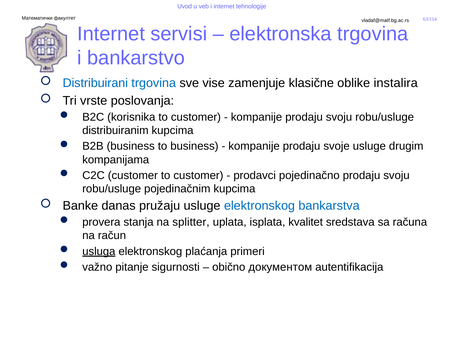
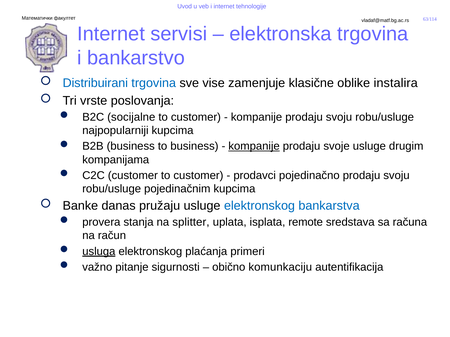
korisnika: korisnika -> socijalne (131, 117)
distribuiranim: distribuiranim -> najpopularniji (115, 131)
kompanije underline: none -> present (254, 146)
kvalitet: kvalitet -> remote (306, 222)
документом: документом -> komunkaciju (280, 267)
